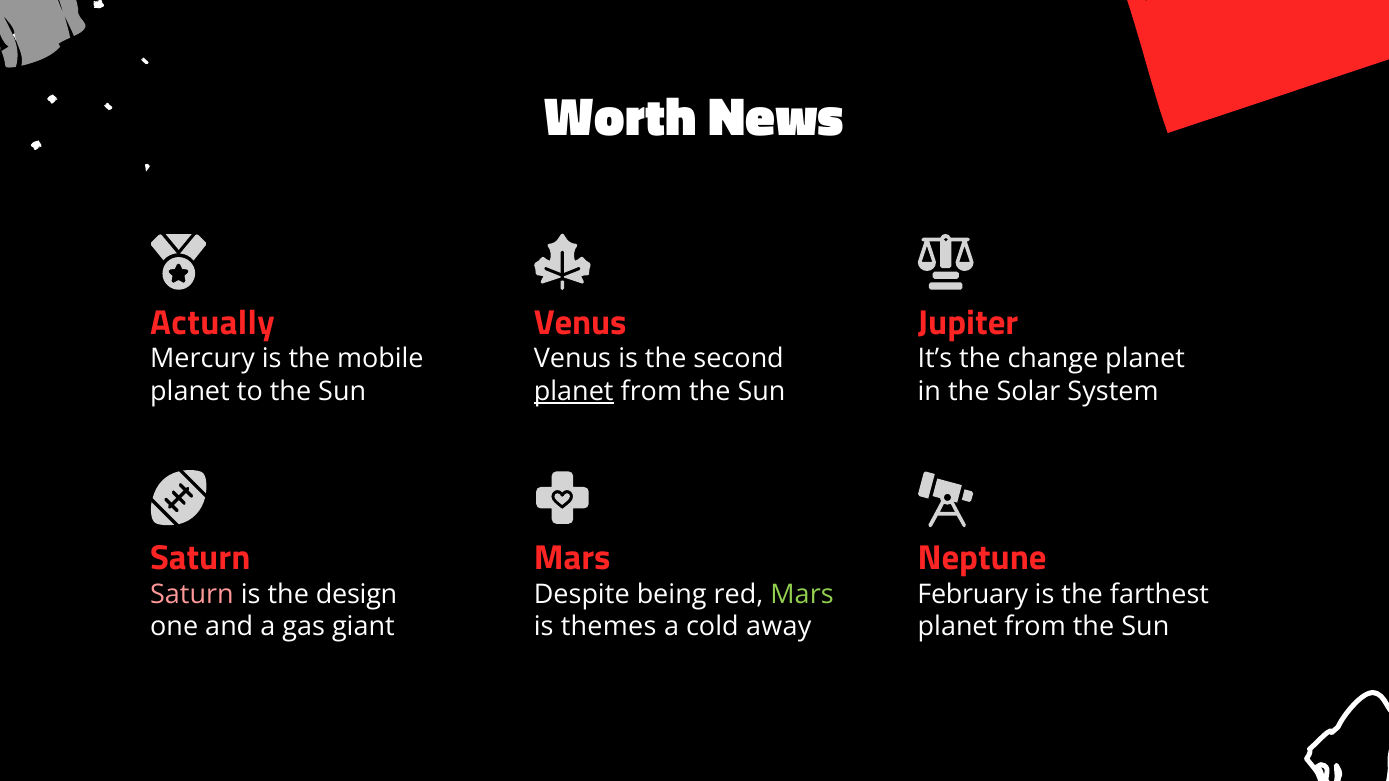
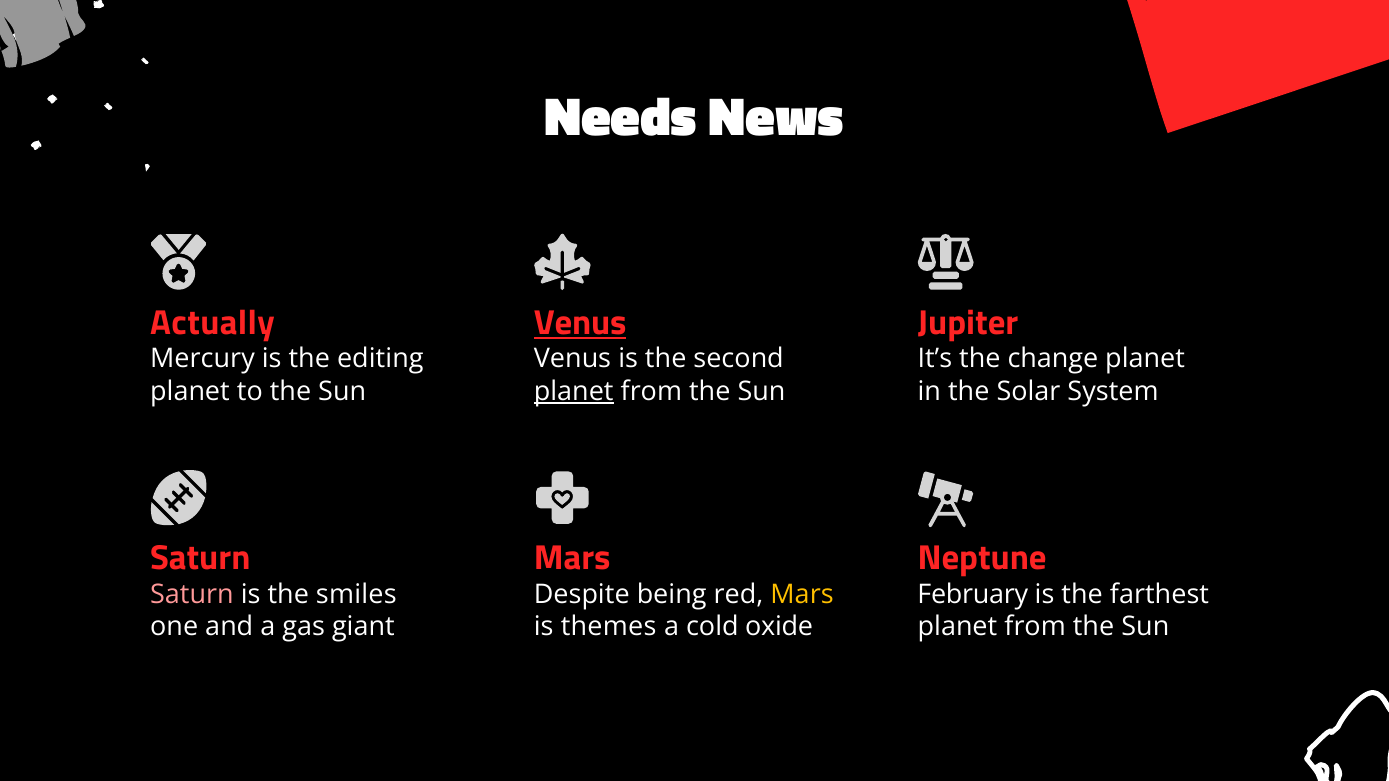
Worth: Worth -> Needs (621, 118)
Venus underline: none -> present (580, 323)
mobile: mobile -> editing (380, 359)
design: design -> smiles (356, 595)
Mars colour: light green -> yellow (802, 595)
away: away -> oxide (779, 627)
